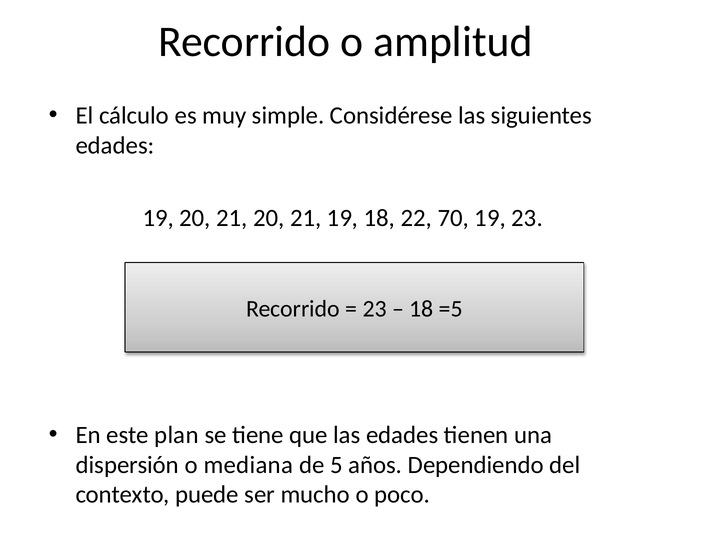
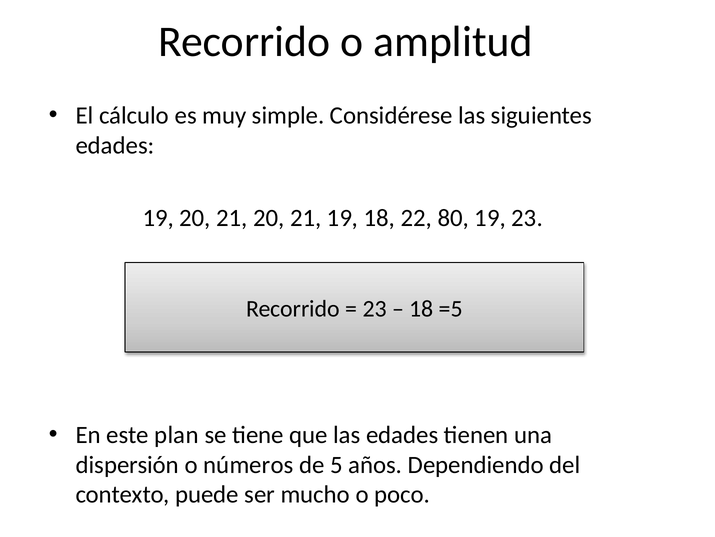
70: 70 -> 80 (453, 218)
mediana: mediana -> números (248, 464)
